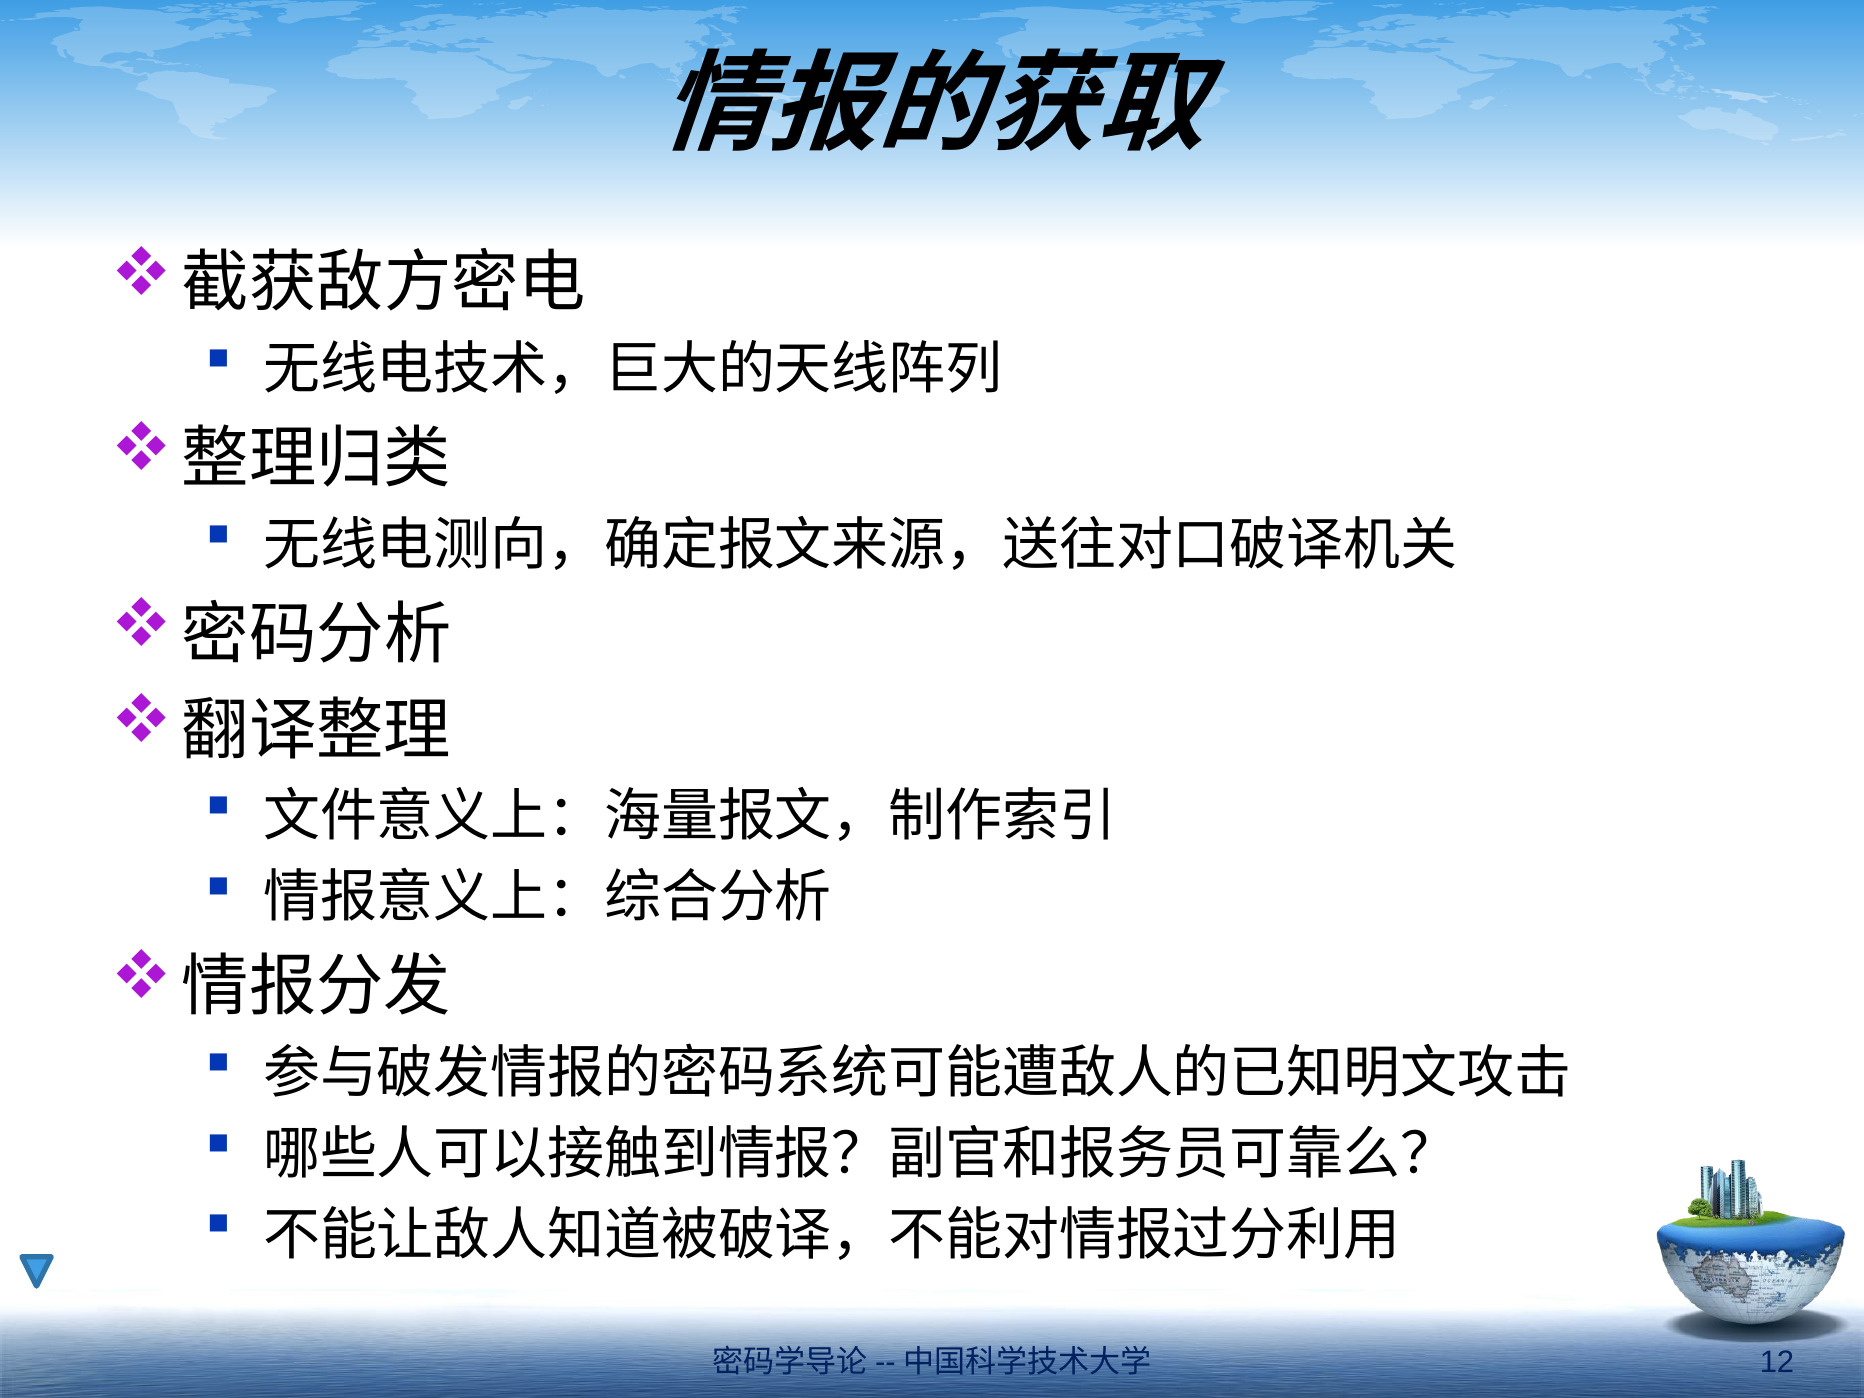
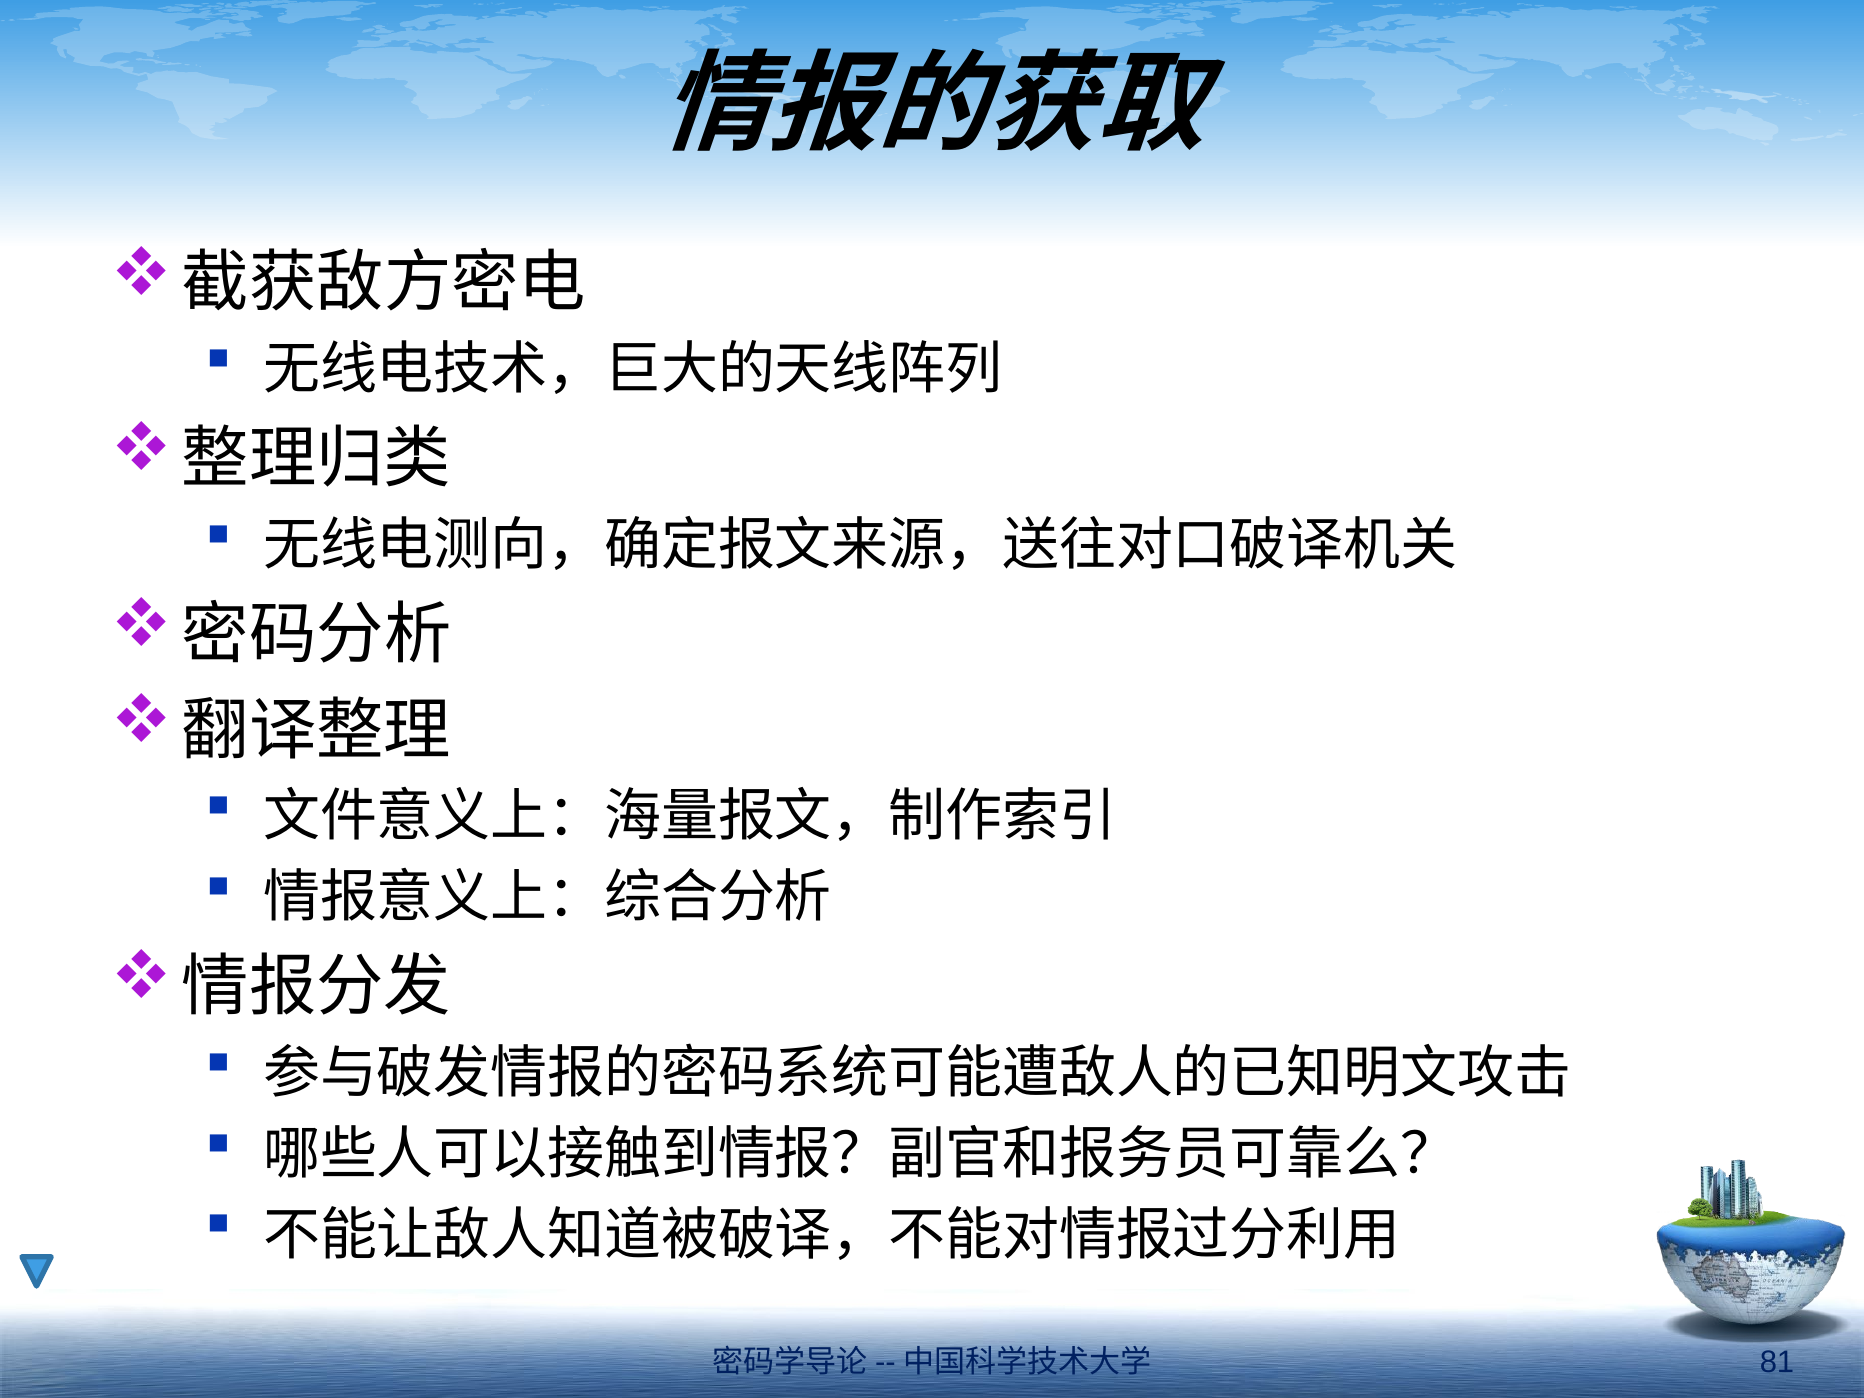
12: 12 -> 81 (1777, 1363)
